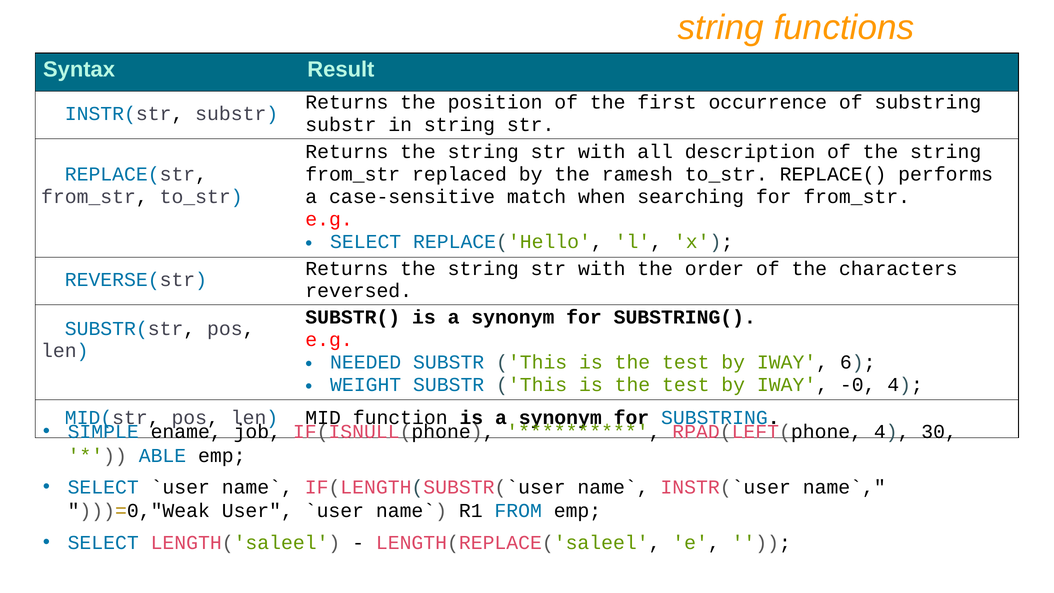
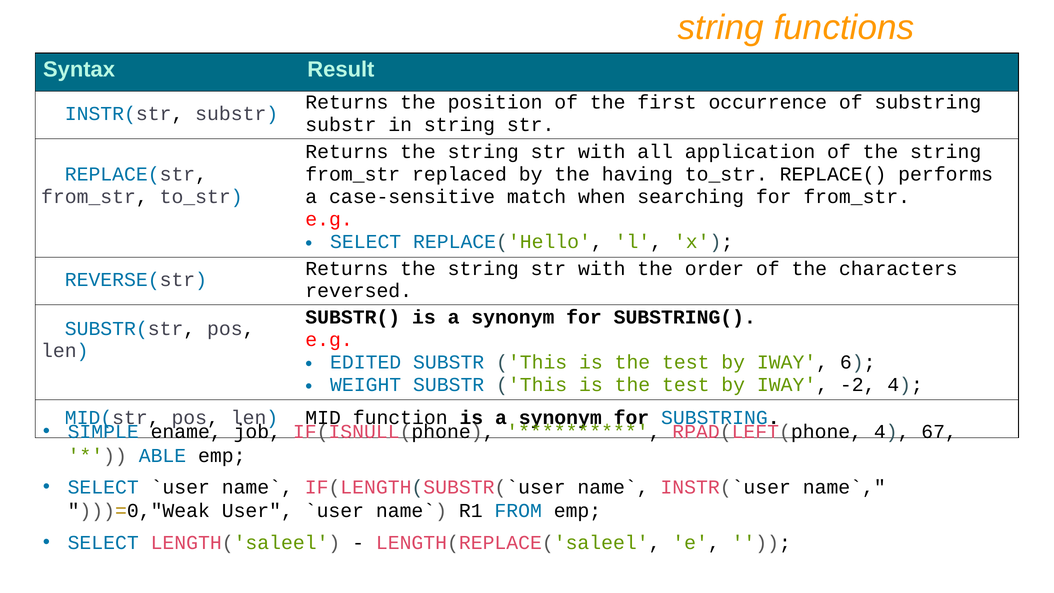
description: description -> application (750, 152)
ramesh: ramesh -> having (637, 174)
NEEDED: NEEDED -> EDITED (366, 362)
-0: -0 -> -2 (858, 384)
30: 30 -> 67 (939, 432)
